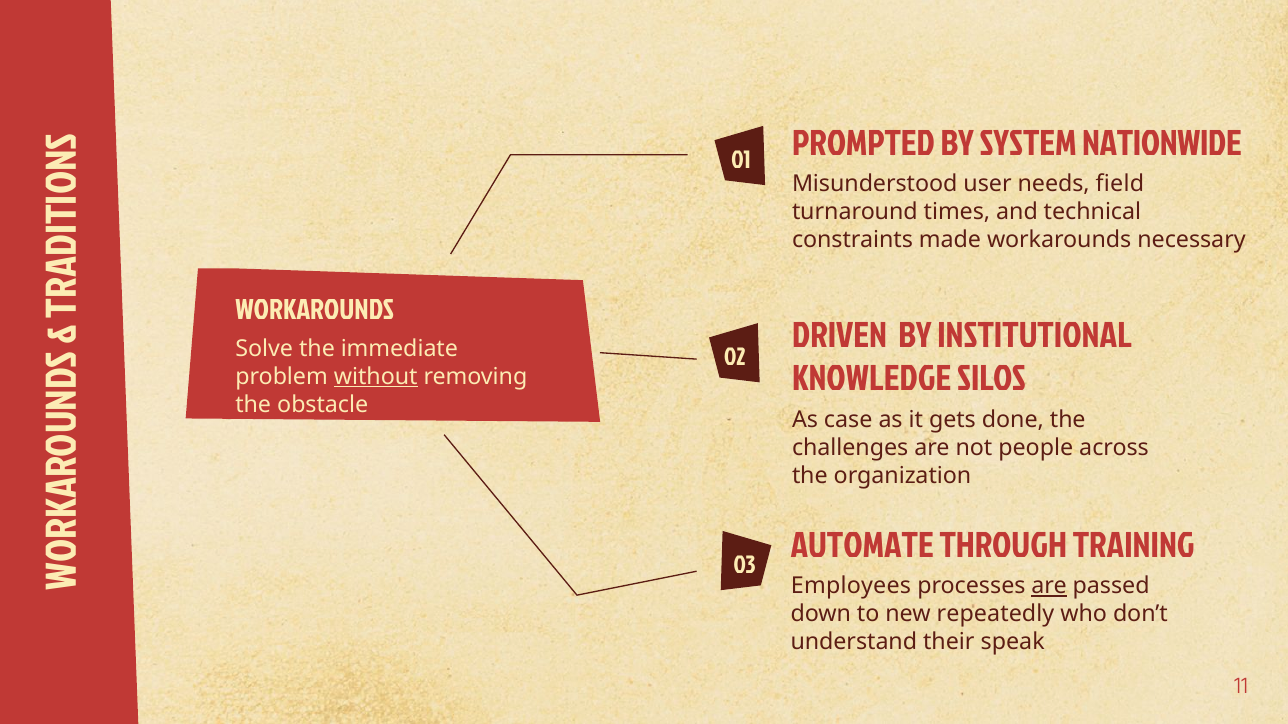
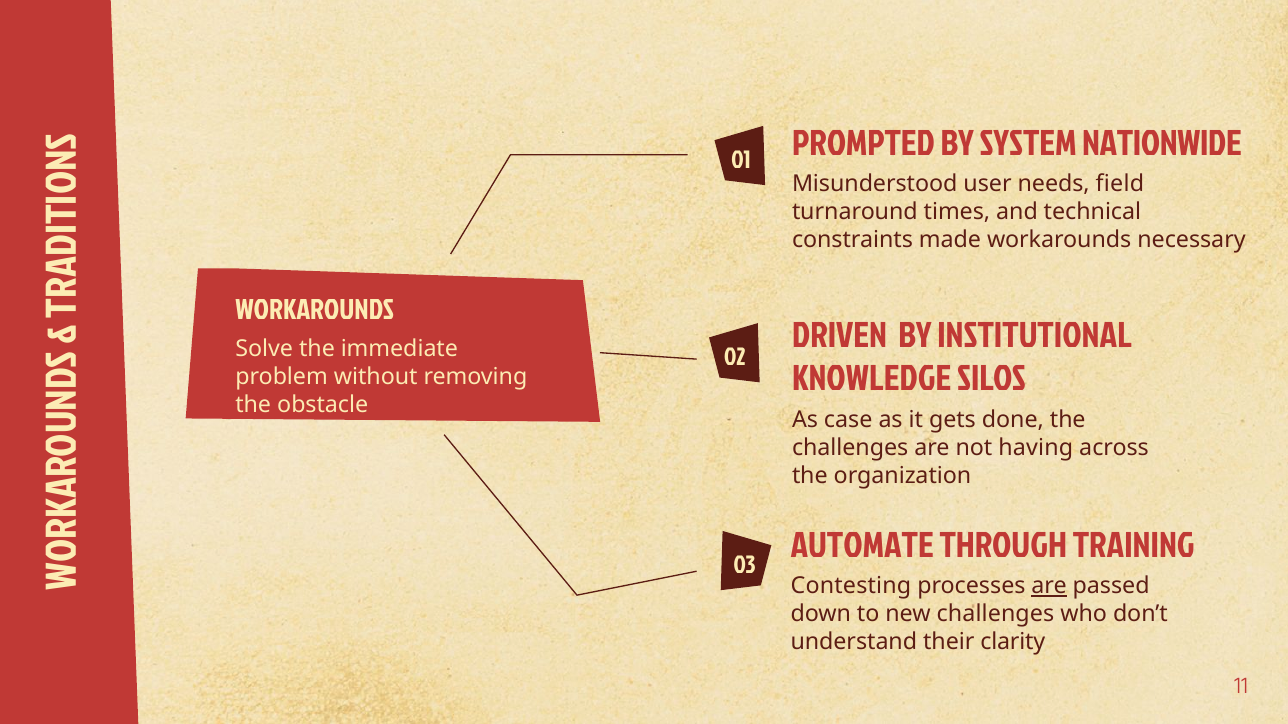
without underline: present -> none (376, 377)
people: people -> having (1036, 448)
Employees: Employees -> Contesting (851, 586)
new repeatedly: repeatedly -> challenges (995, 614)
speak: speak -> clarity (1013, 642)
